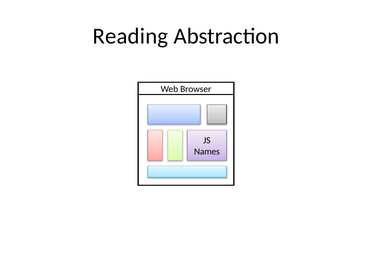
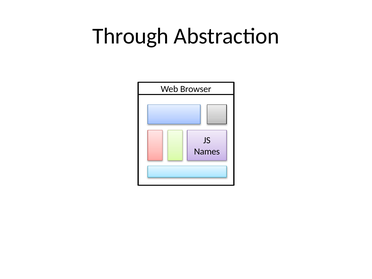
Reading: Reading -> Through (131, 36)
